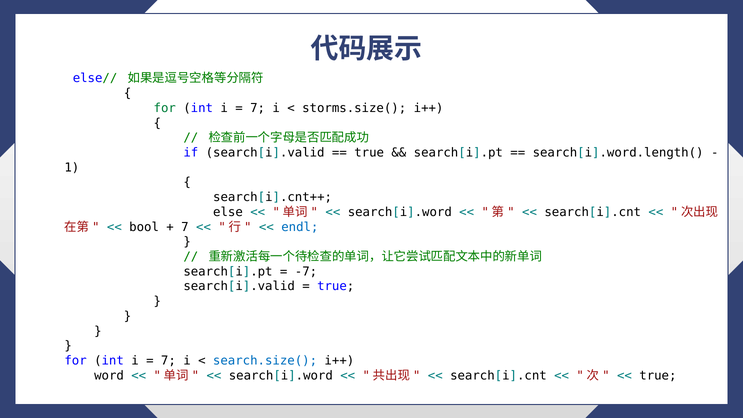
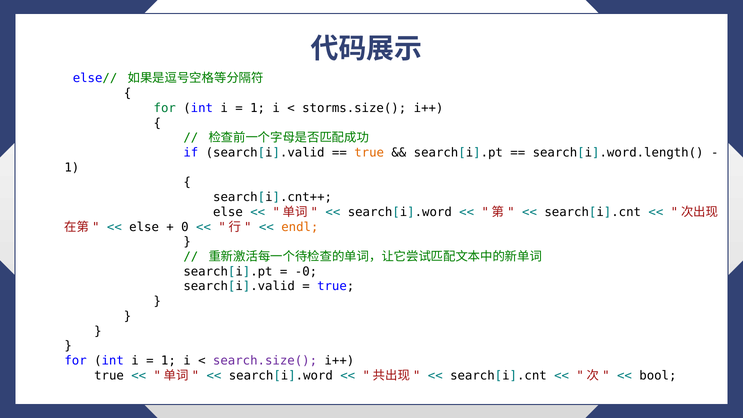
7: 7 -> 1 (258, 108)
true colour: black -> orange (369, 153)
bool: bool -> else (144, 227)
7: 7 -> 0 (185, 227)
endl colour: blue -> orange (300, 227)
-7: -7 -> -0 (306, 271)
7: 7 -> 1 (168, 361)
search.size( colour: blue -> purple (265, 361)
word: word -> true (109, 375)
true: true -> bool (658, 375)
